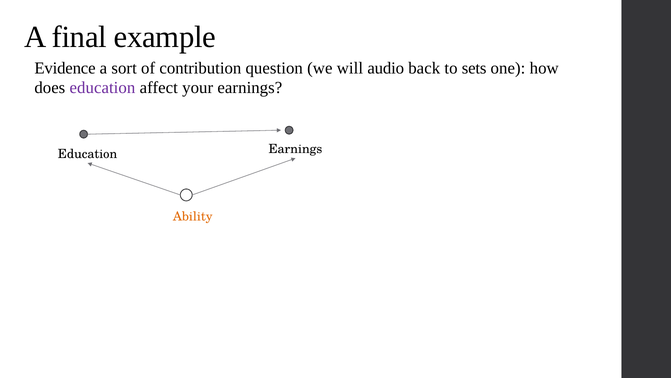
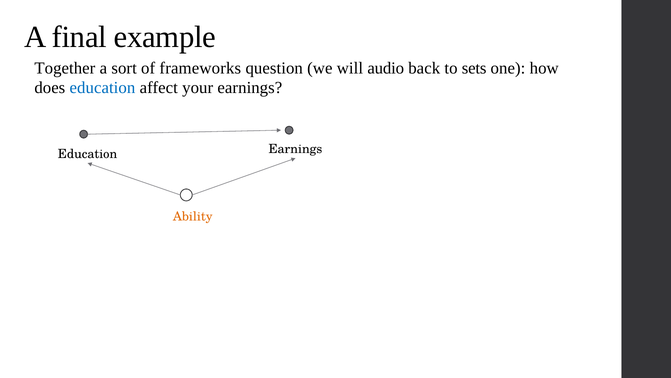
Evidence: Evidence -> Together (65, 68)
contribution: contribution -> frameworks (200, 68)
education colour: purple -> blue (102, 87)
